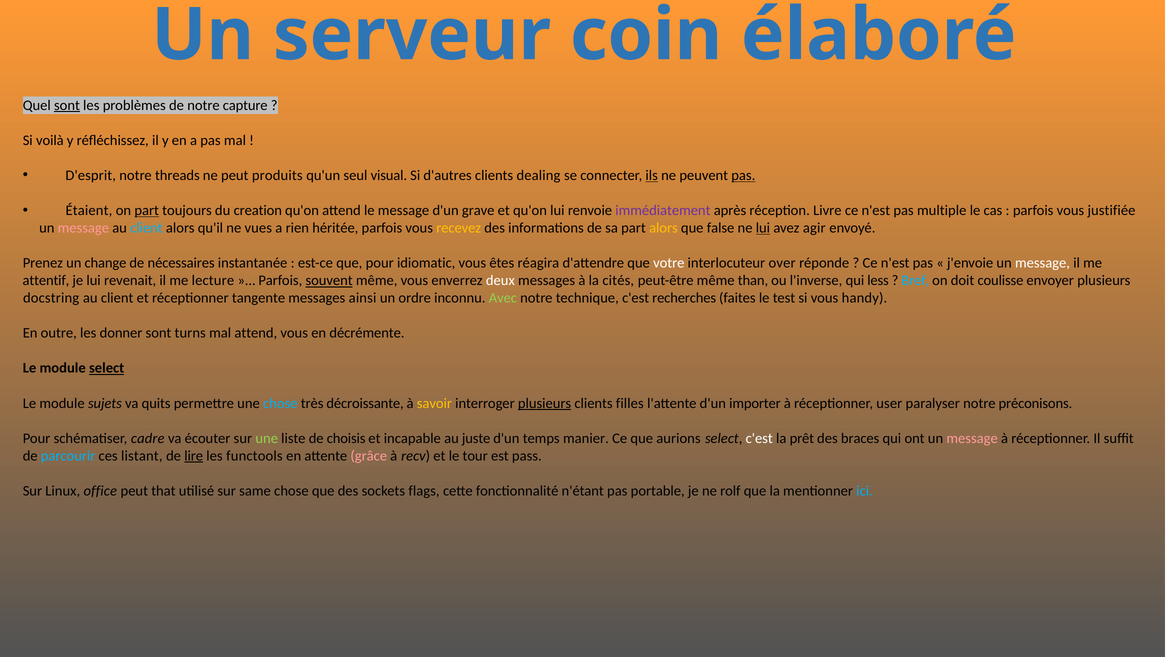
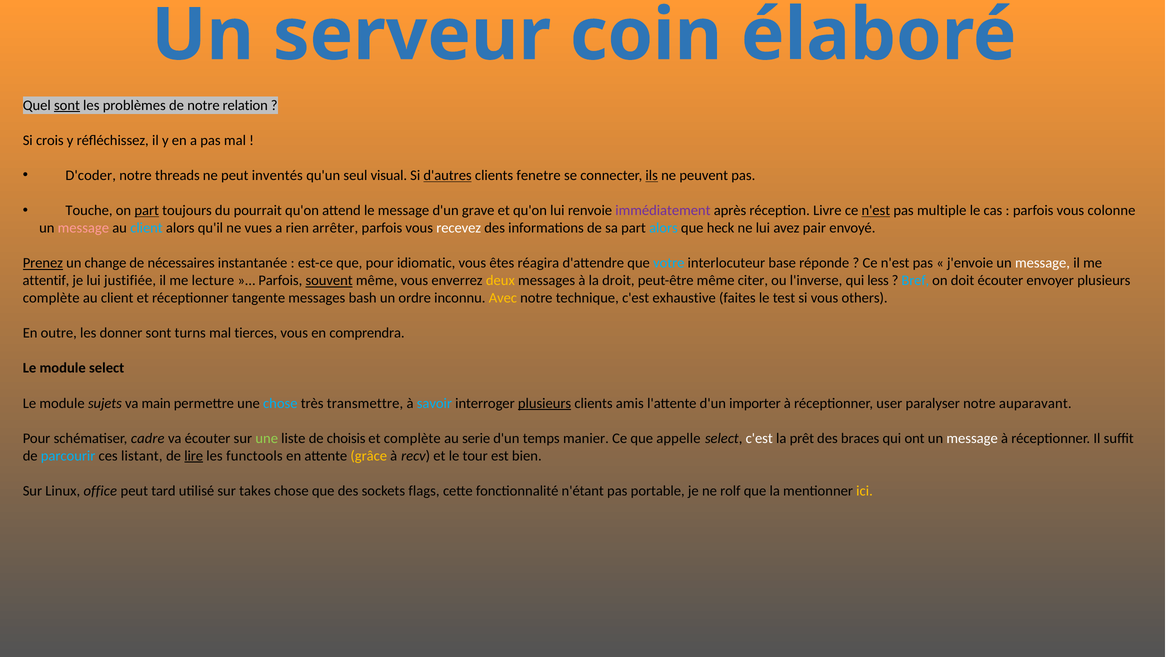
capture: capture -> relation (245, 105)
voilà: voilà -> crois (50, 140)
D'esprit: D'esprit -> D'coder (91, 175)
produits: produits -> inventés (277, 175)
d'autres underline: none -> present (448, 175)
dealing: dealing -> fenetre (539, 175)
pas underline: present -> none (743, 175)
Étaient: Étaient -> Touche (89, 210)
creation: creation -> pourrait (258, 210)
n'est underline: none -> present (876, 210)
justifiée: justifiée -> colonne (1111, 210)
héritée: héritée -> arrêter (335, 228)
recevez colour: yellow -> white (459, 228)
alors colour: yellow -> light blue (663, 228)
false: false -> heck (721, 228)
lui underline: present -> none (763, 228)
agir: agir -> pair (814, 228)
Prenez underline: none -> present (43, 263)
votre colour: white -> light blue (669, 263)
over: over -> base (782, 263)
revenait: revenait -> justifiée (130, 281)
deux colour: white -> yellow (500, 281)
cités: cités -> droit (618, 281)
than: than -> citer (753, 281)
doit coulisse: coulisse -> écouter (1000, 281)
docstring: docstring -> complète (51, 298)
ainsi: ainsi -> bash (363, 298)
Avec colour: light green -> yellow (503, 298)
recherches: recherches -> exhaustive (684, 298)
handy: handy -> others (865, 298)
mal attend: attend -> tierces (256, 333)
décrémente: décrémente -> comprendra (367, 333)
select underline: present -> none (107, 368)
quits: quits -> main (156, 403)
décroissante: décroissante -> transmettre (365, 403)
savoir colour: yellow -> light blue (434, 403)
filles: filles -> amis (630, 403)
préconisons: préconisons -> auparavant (1035, 403)
et incapable: incapable -> complète (412, 438)
juste: juste -> serie (476, 438)
aurions: aurions -> appelle (678, 438)
message colour: pink -> white (972, 438)
grâce colour: pink -> yellow (369, 456)
pass: pass -> bien (527, 456)
that: that -> tard (163, 491)
same: same -> takes (255, 491)
ici colour: light blue -> yellow (865, 491)
